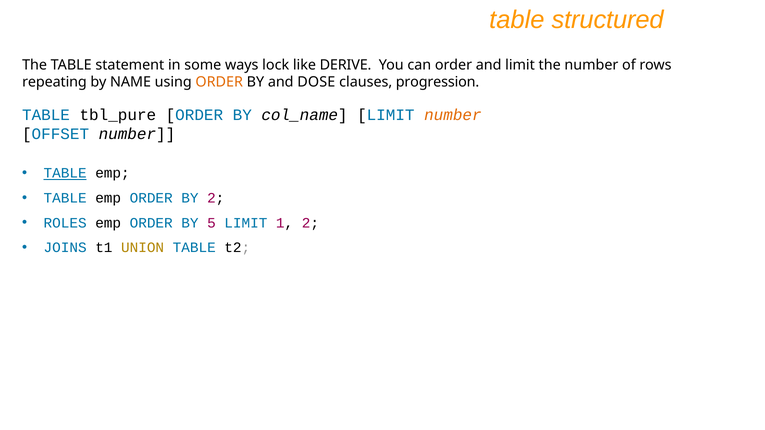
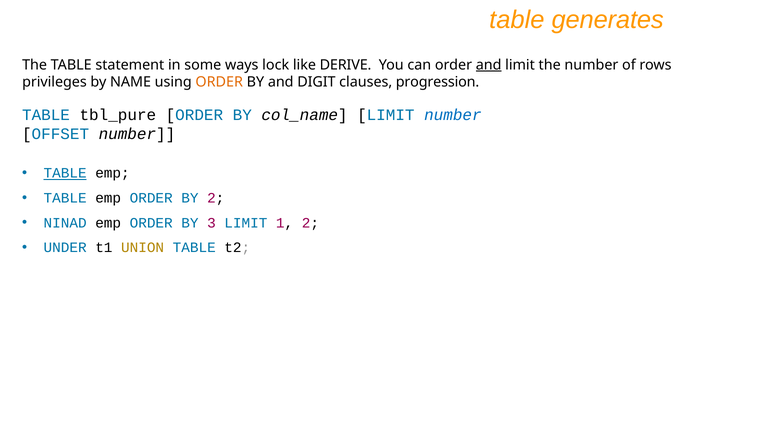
structured: structured -> generates (608, 20)
and underline: none -> present (489, 65)
repeating: repeating -> privileges (54, 82)
DOSE: DOSE -> DIGIT (316, 82)
number colour: orange -> blue (453, 115)
ROLES: ROLES -> NINAD (65, 223)
5: 5 -> 3 (211, 223)
JOINS: JOINS -> UNDER (65, 248)
